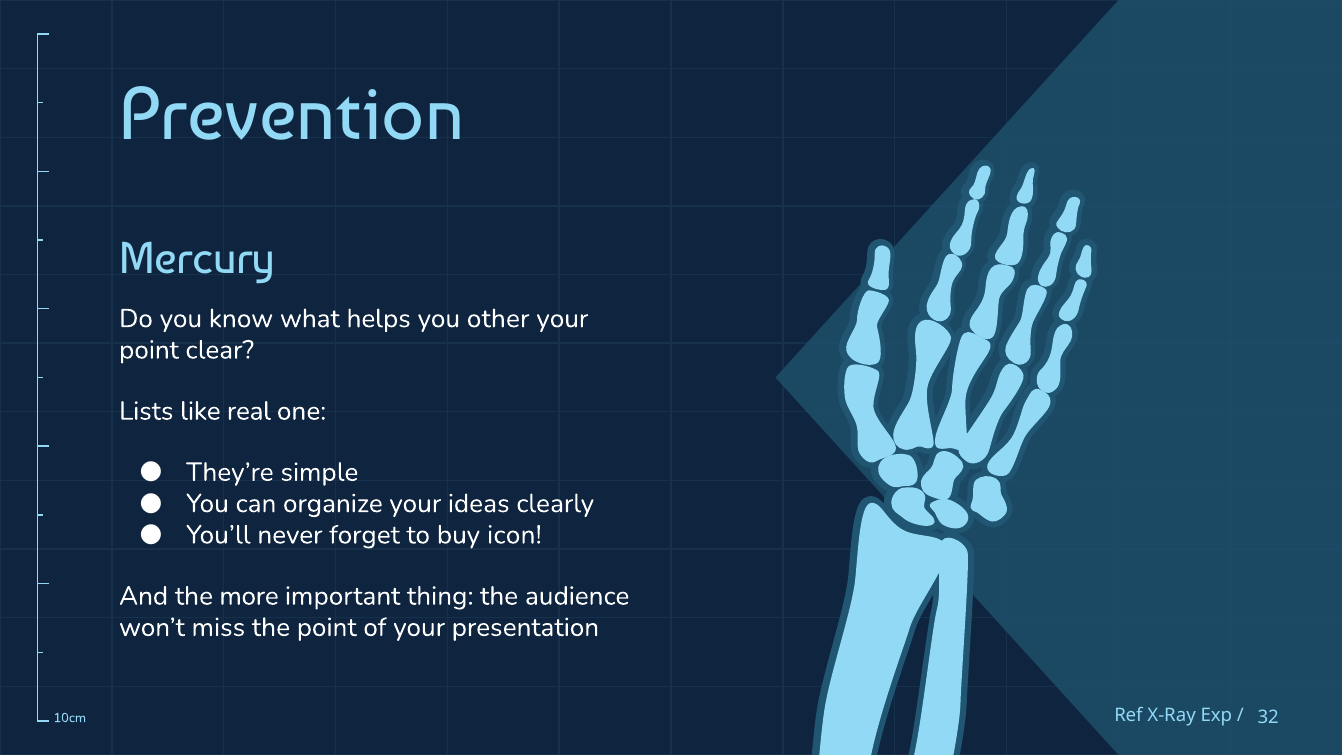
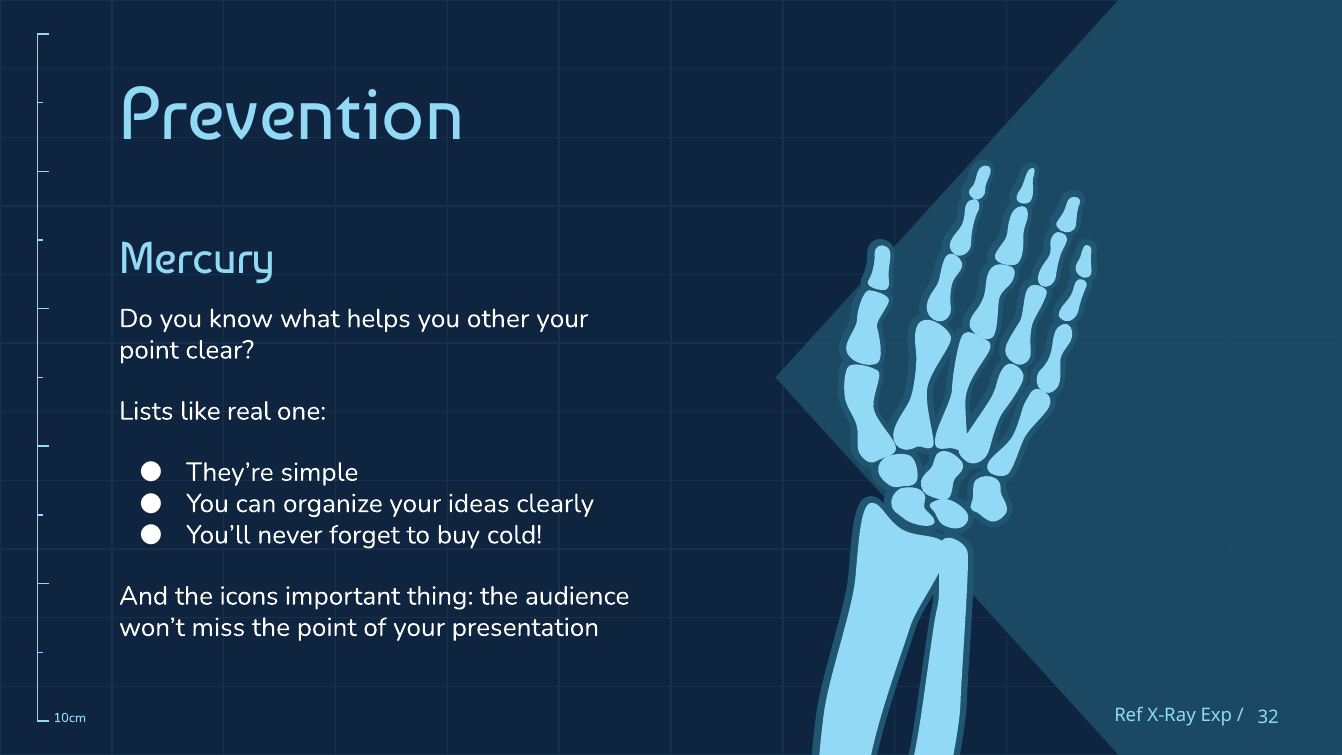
icon: icon -> cold (515, 535)
more: more -> icons (249, 596)
